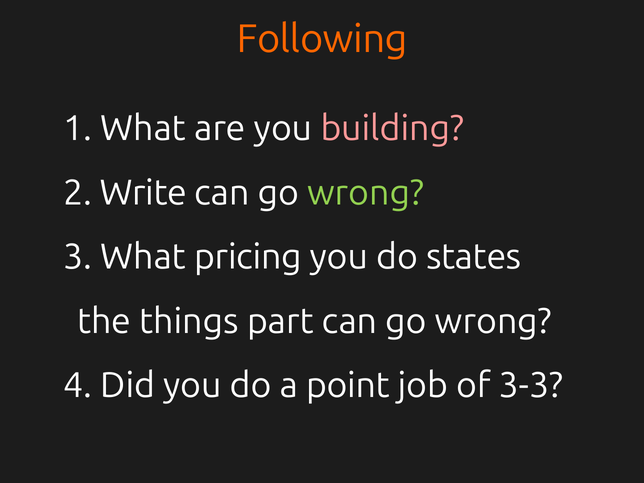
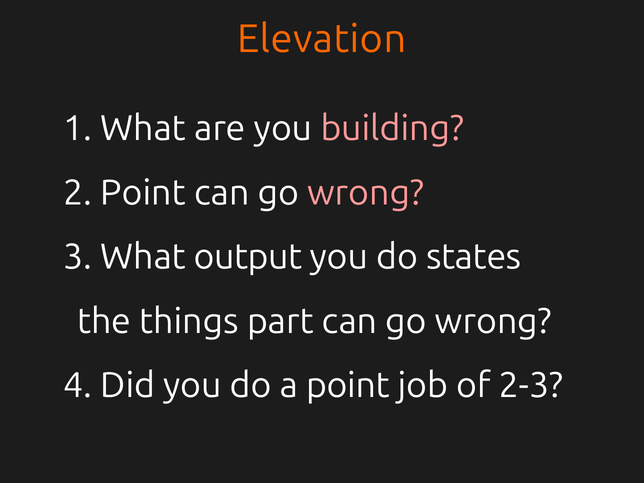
Following: Following -> Elevation (322, 39)
Write: Write -> Point (143, 193)
wrong colour: light green -> pink (366, 193)
pricing: pricing -> output (248, 257)
3-3: 3-3 -> 2-3 (531, 386)
